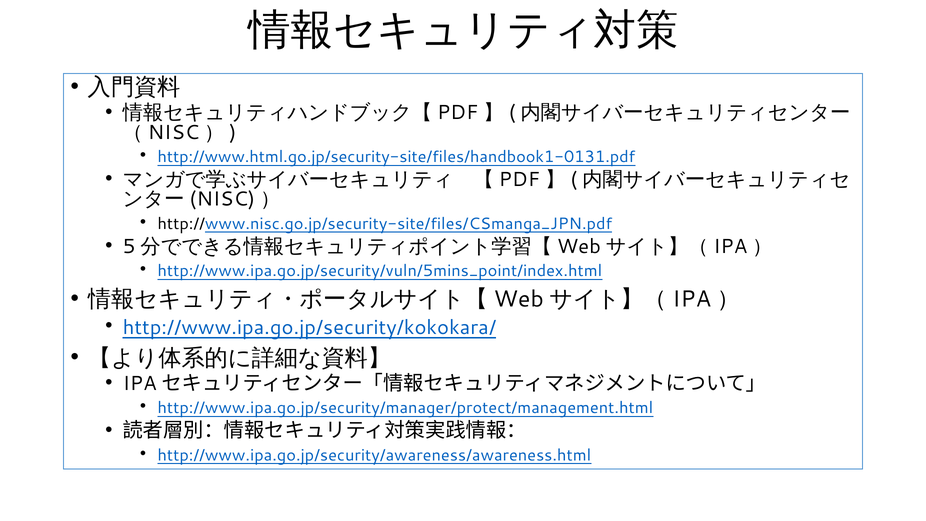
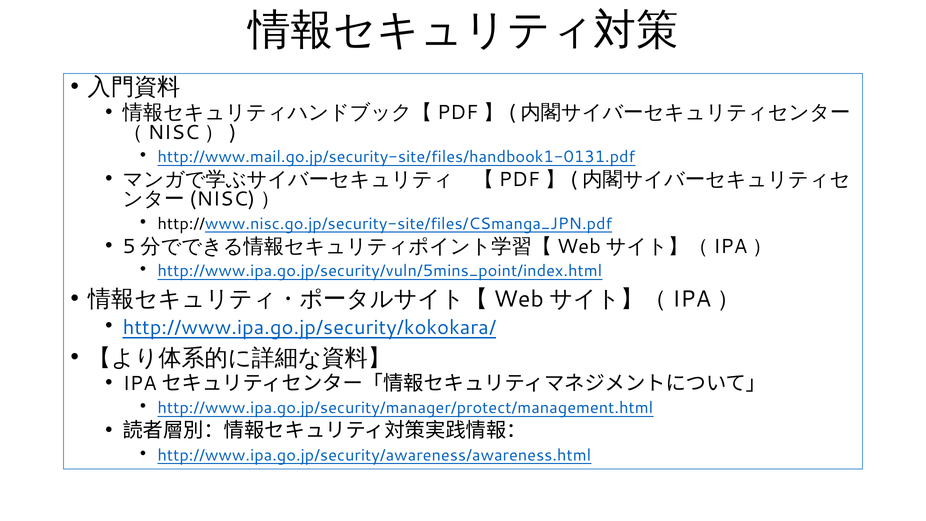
http://www.html.go.jp/security-site/files/handbook1-0131.pdf: http://www.html.go.jp/security-site/files/handbook1-0131.pdf -> http://www.mail.go.jp/security-site/files/handbook1-0131.pdf (396, 157)
